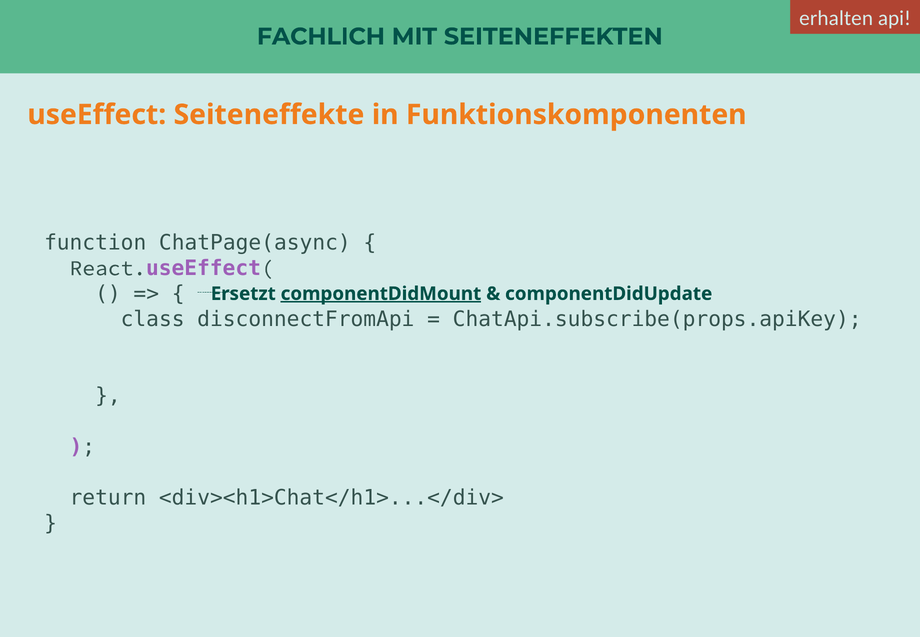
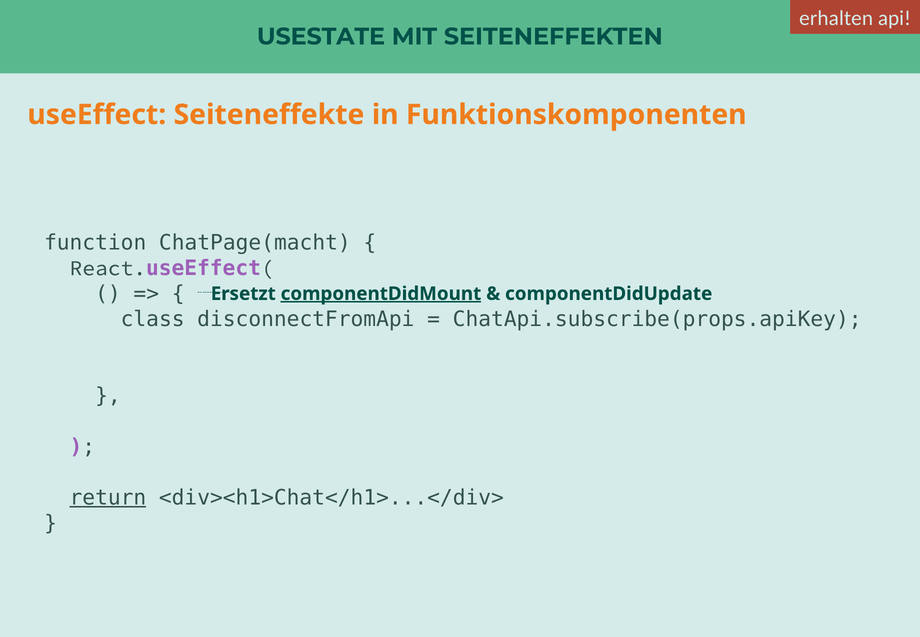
FACHLICH: FACHLICH -> USESTATE (321, 37)
ChatPage(async: ChatPage(async -> ChatPage(macht (255, 243)
return underline: none -> present (108, 497)
